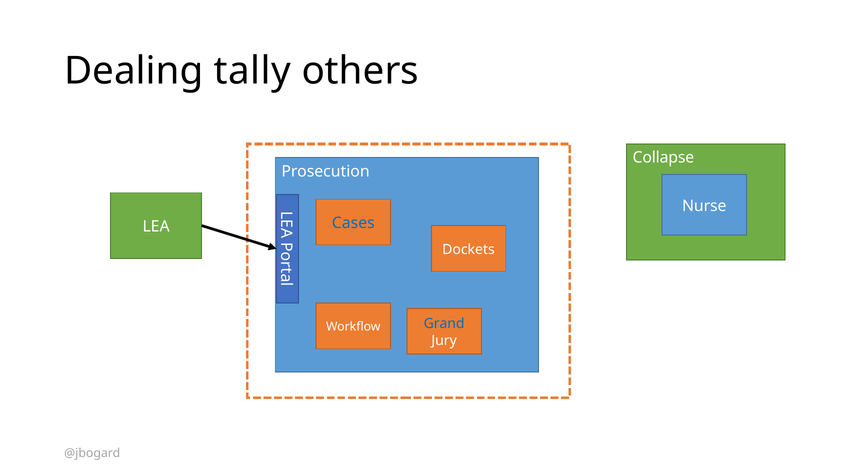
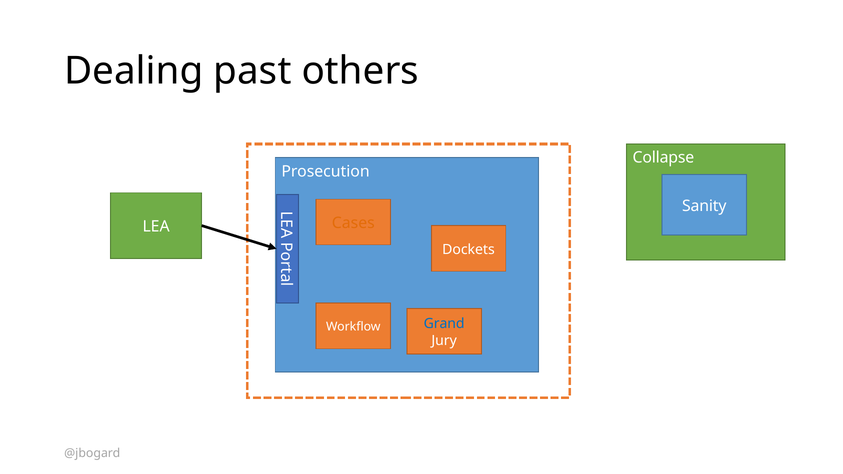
tally: tally -> past (252, 71)
Nurse: Nurse -> Sanity (704, 206)
Cases colour: blue -> orange (353, 223)
